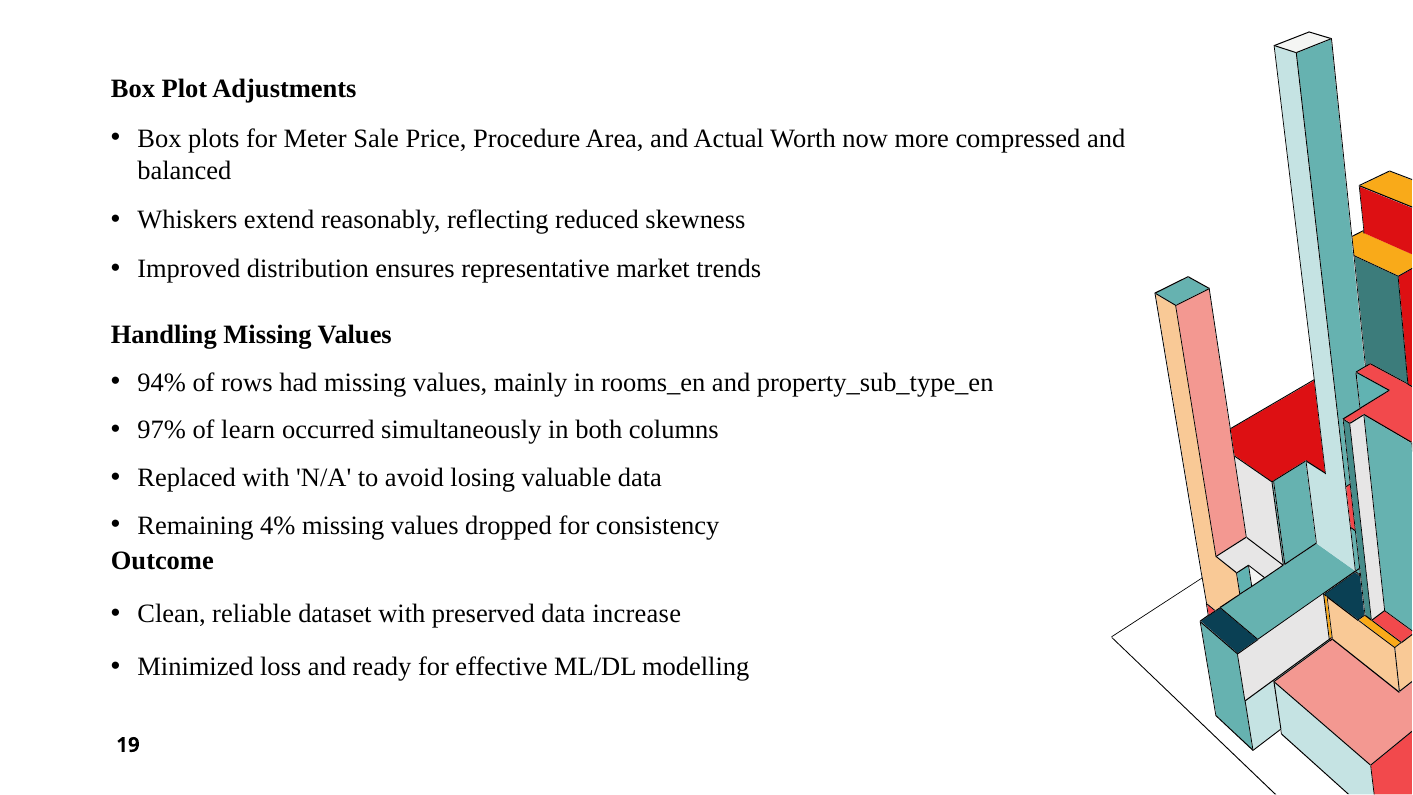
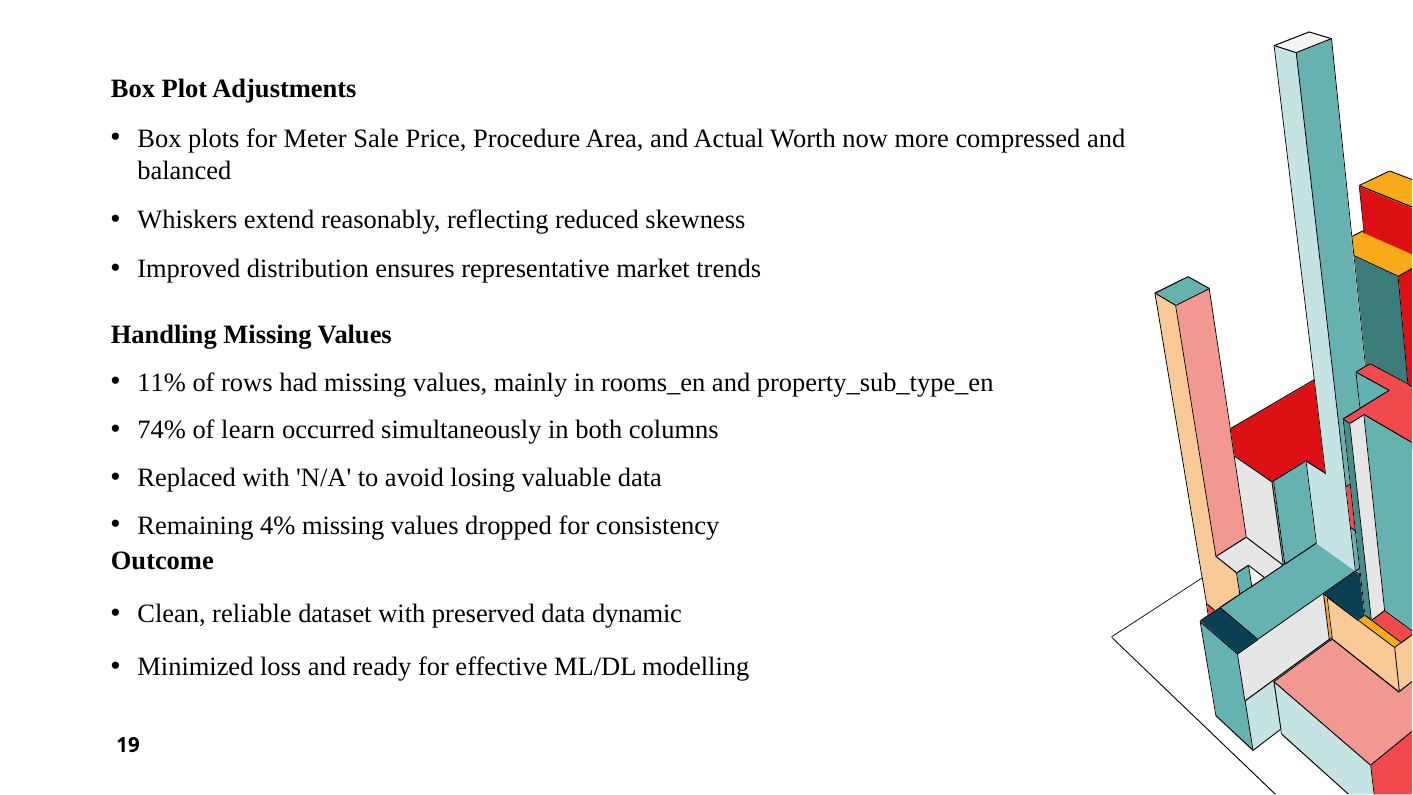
94%: 94% -> 11% (162, 382)
97%: 97% -> 74% (162, 430)
increase: increase -> dynamic (637, 614)
